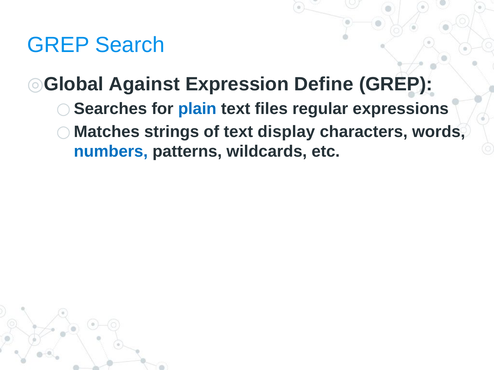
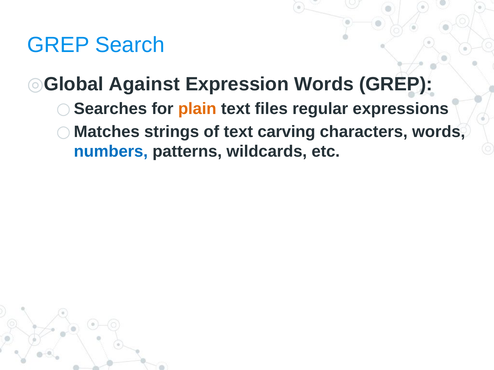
Expression Define: Define -> Words (324, 84)
plain colour: blue -> orange (197, 109)
display: display -> carving (286, 132)
